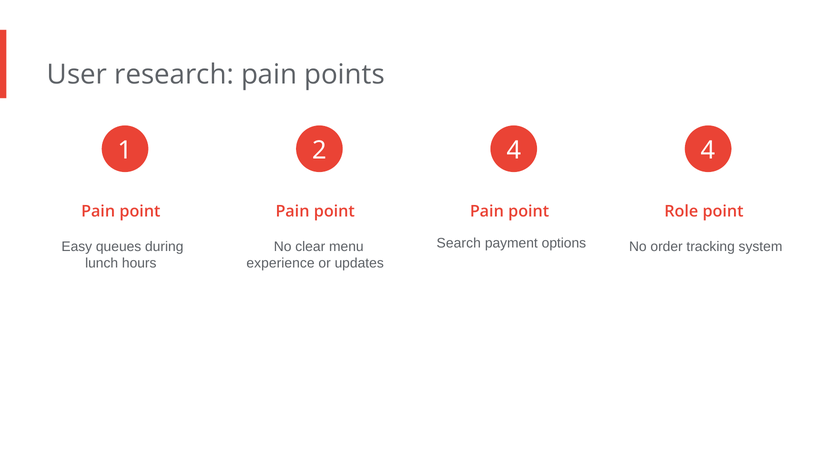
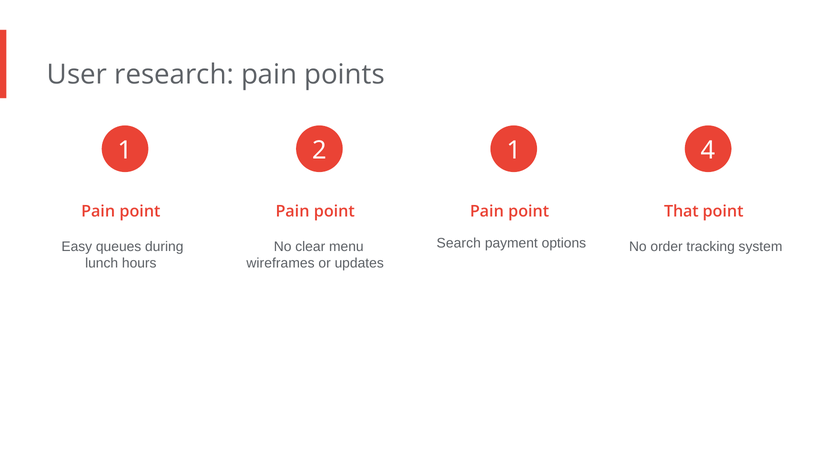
2 4: 4 -> 1 (514, 150)
Role: Role -> That (681, 211)
experience: experience -> wireframes (281, 263)
